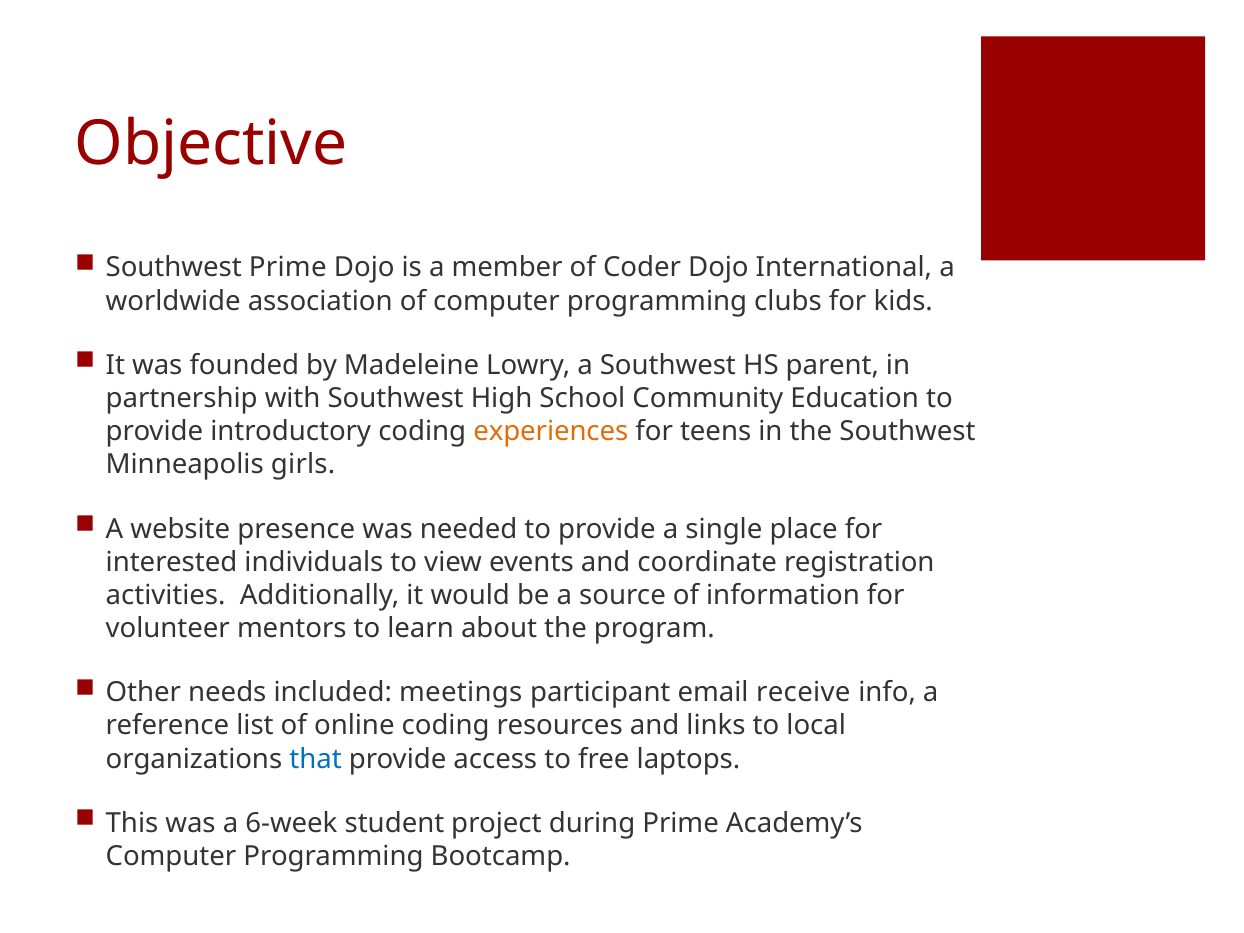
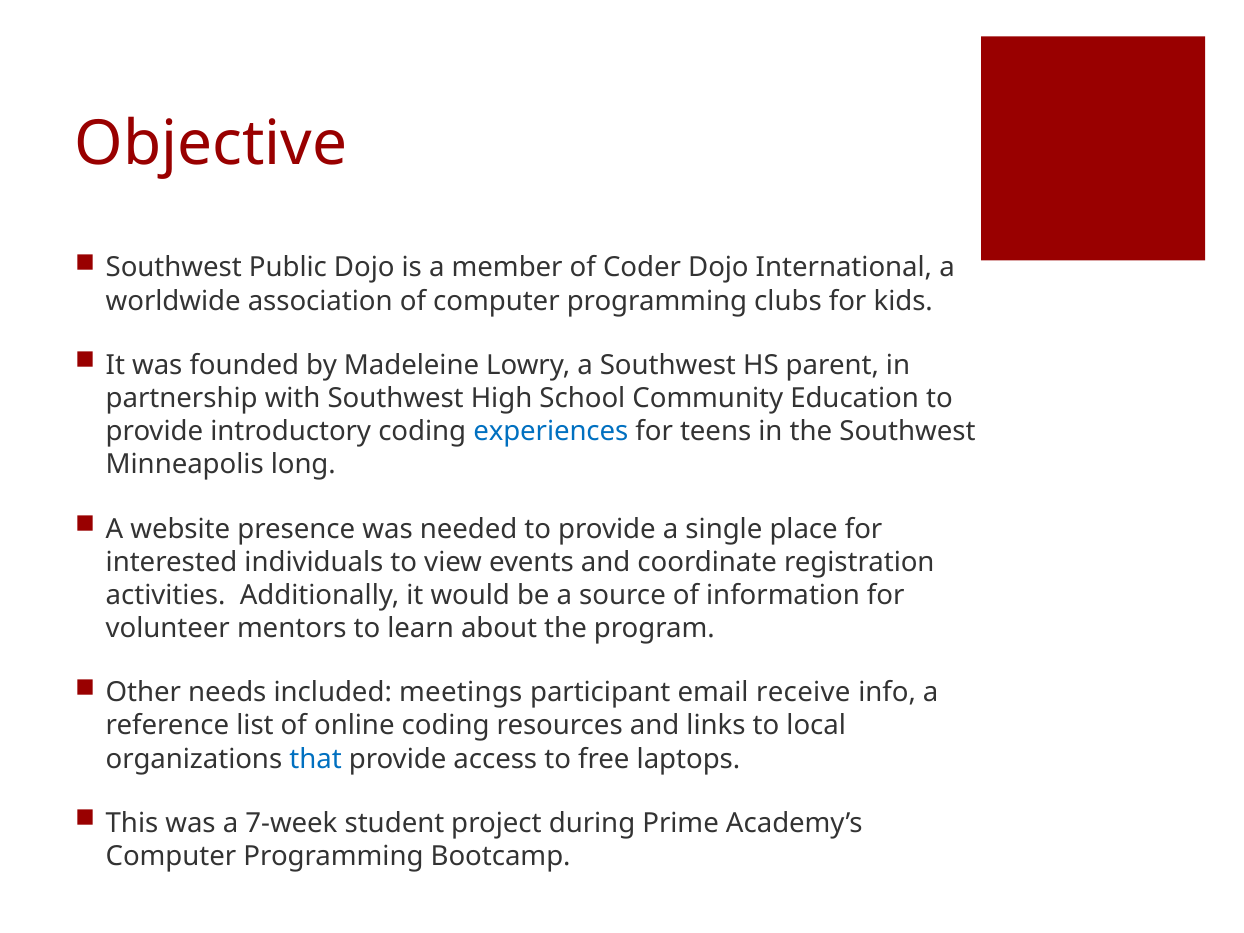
Southwest Prime: Prime -> Public (288, 268)
experiences colour: orange -> blue (551, 431)
girls: girls -> long (303, 465)
6-week: 6-week -> 7-week (291, 823)
